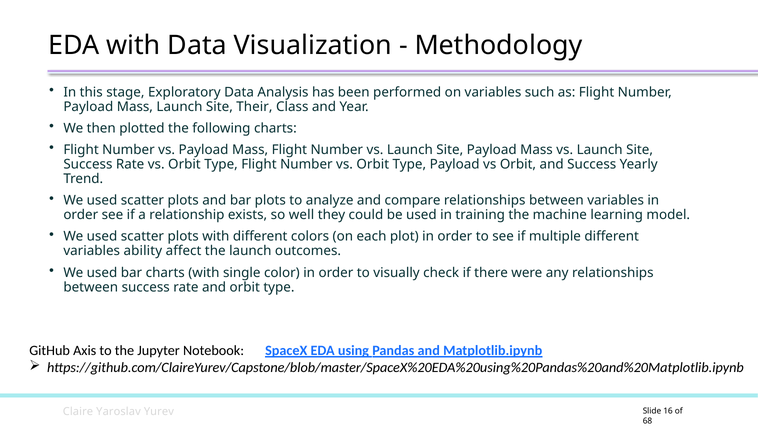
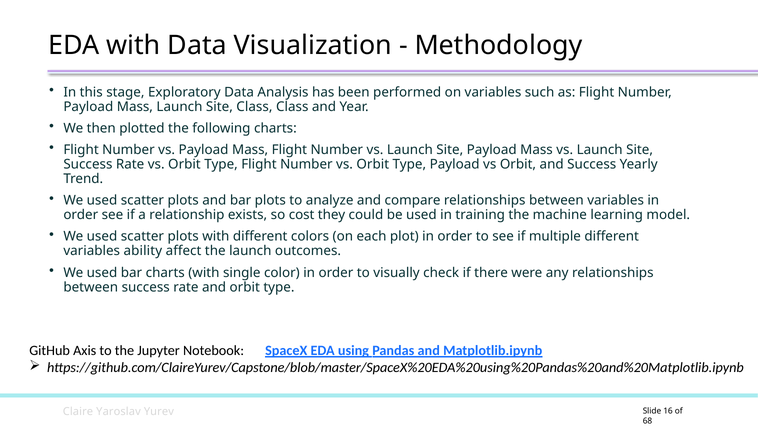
Site Their: Their -> Class (254, 107)
well: well -> cost (302, 215)
